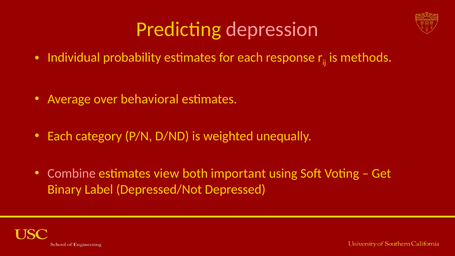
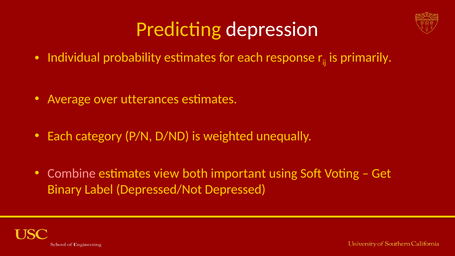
depression colour: pink -> white (272, 29)
methods: methods -> primarily (366, 57)
behavioral: behavioral -> utterances (150, 99)
